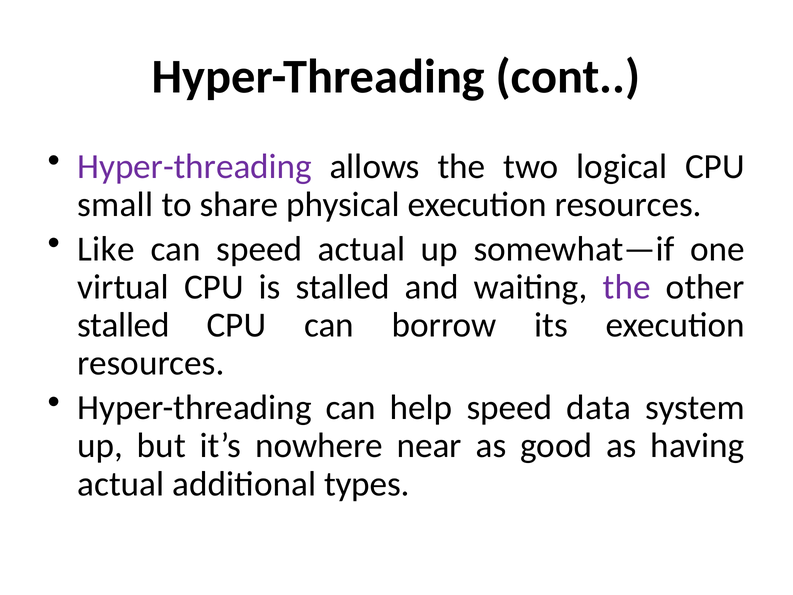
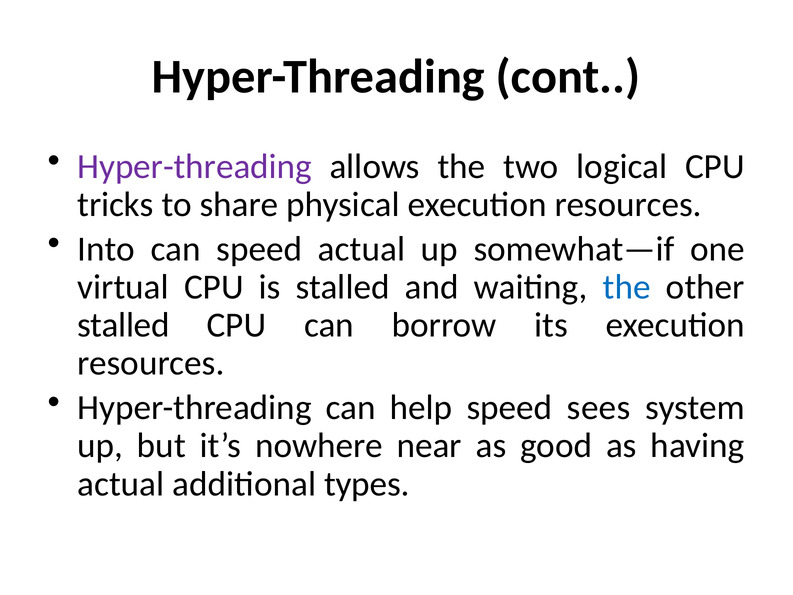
small: small -> tricks (115, 204)
Like: Like -> Into (106, 249)
the colour: purple -> blue (627, 287)
data: data -> sees (599, 408)
